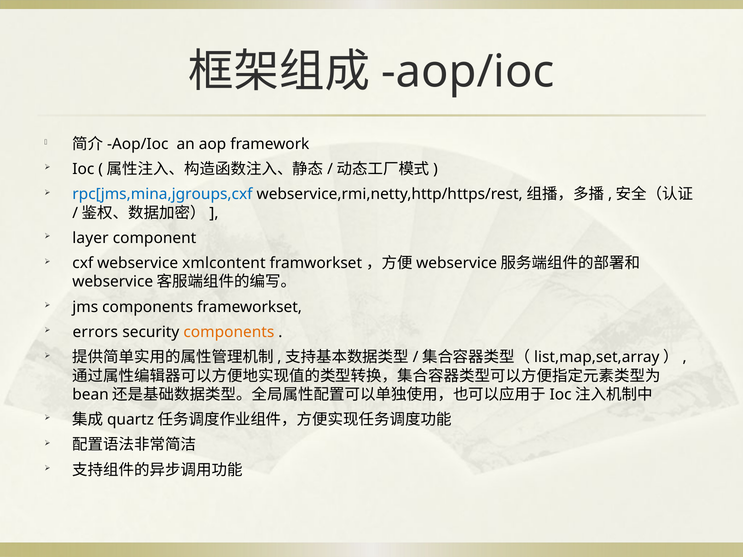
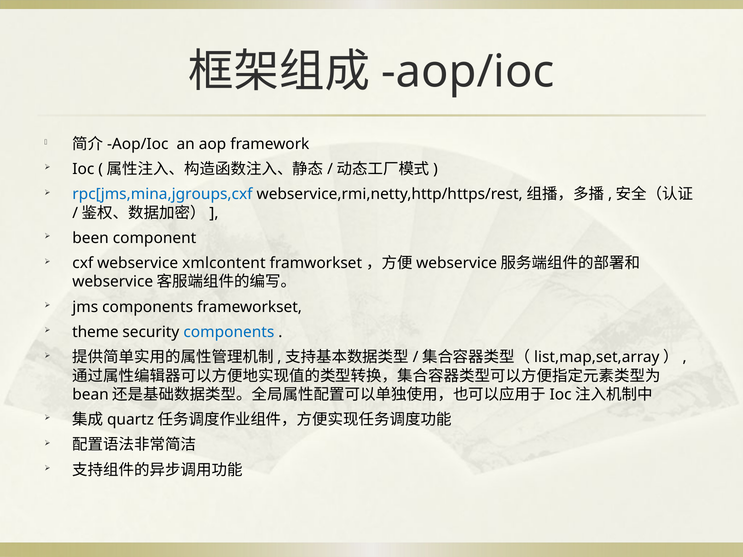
layer: layer -> been (91, 238)
errors: errors -> theme (95, 332)
components colour: orange -> blue (229, 332)
